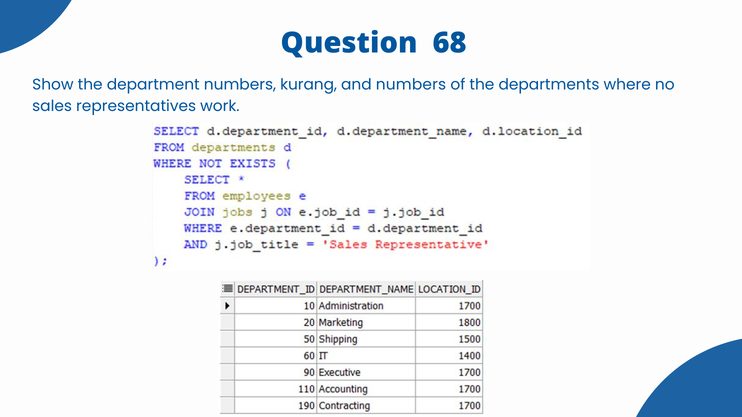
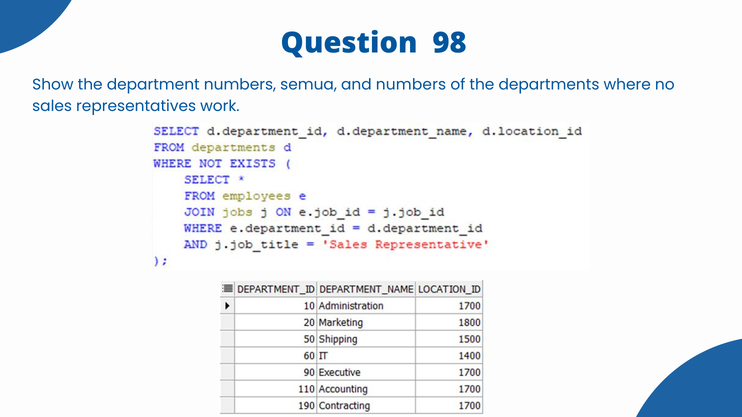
68: 68 -> 98 (450, 43)
kurang: kurang -> semua (309, 85)
